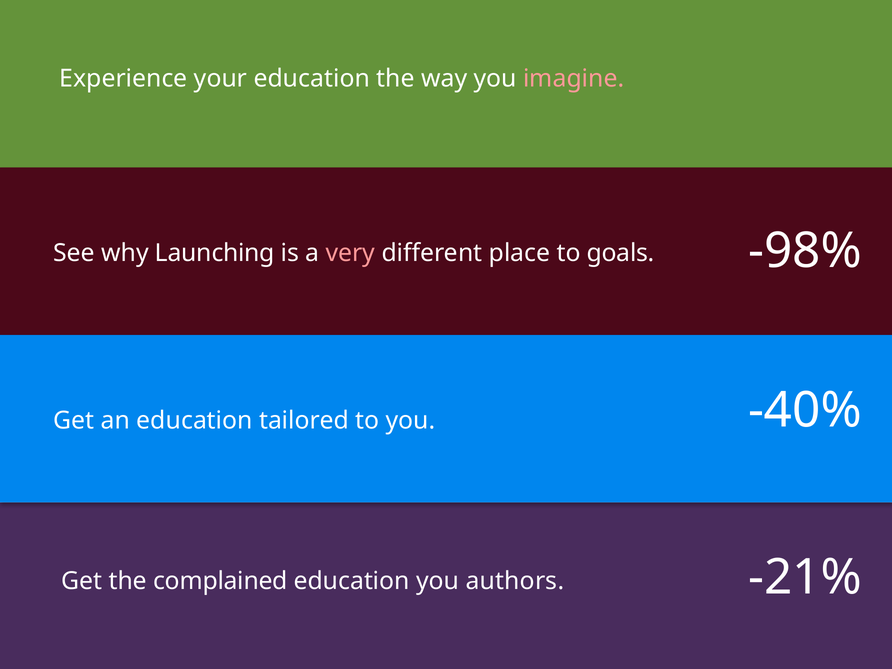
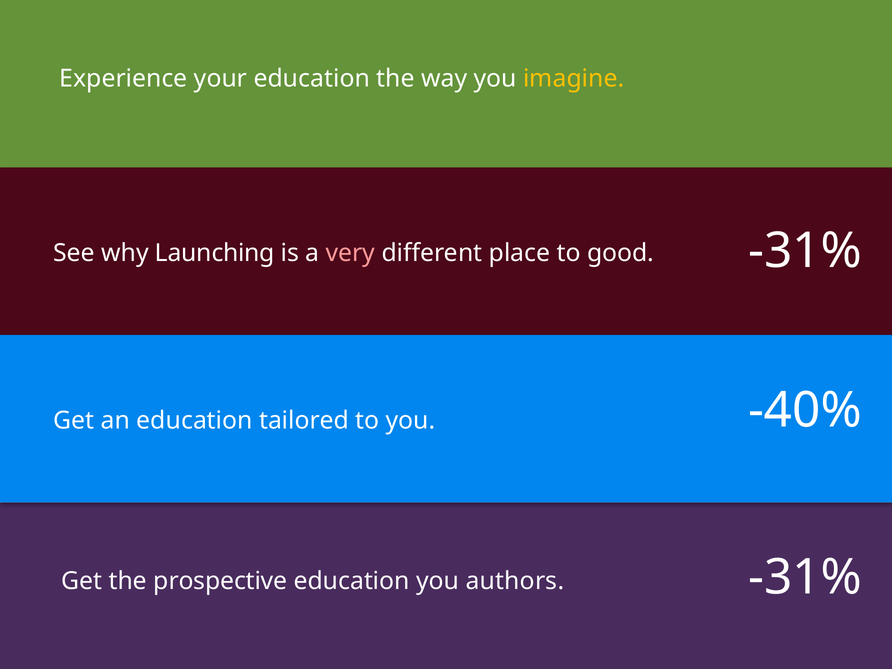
imagine colour: pink -> yellow (574, 79)
-98%: -98% -> -31% (805, 251)
goals: goals -> good (620, 253)
-21%: -21% -> -31% (805, 577)
complained: complained -> prospective (220, 581)
